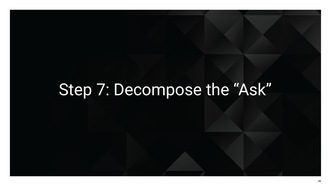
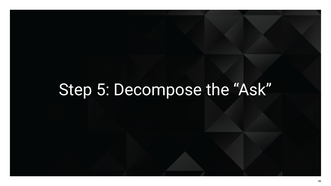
7: 7 -> 5 (103, 90)
